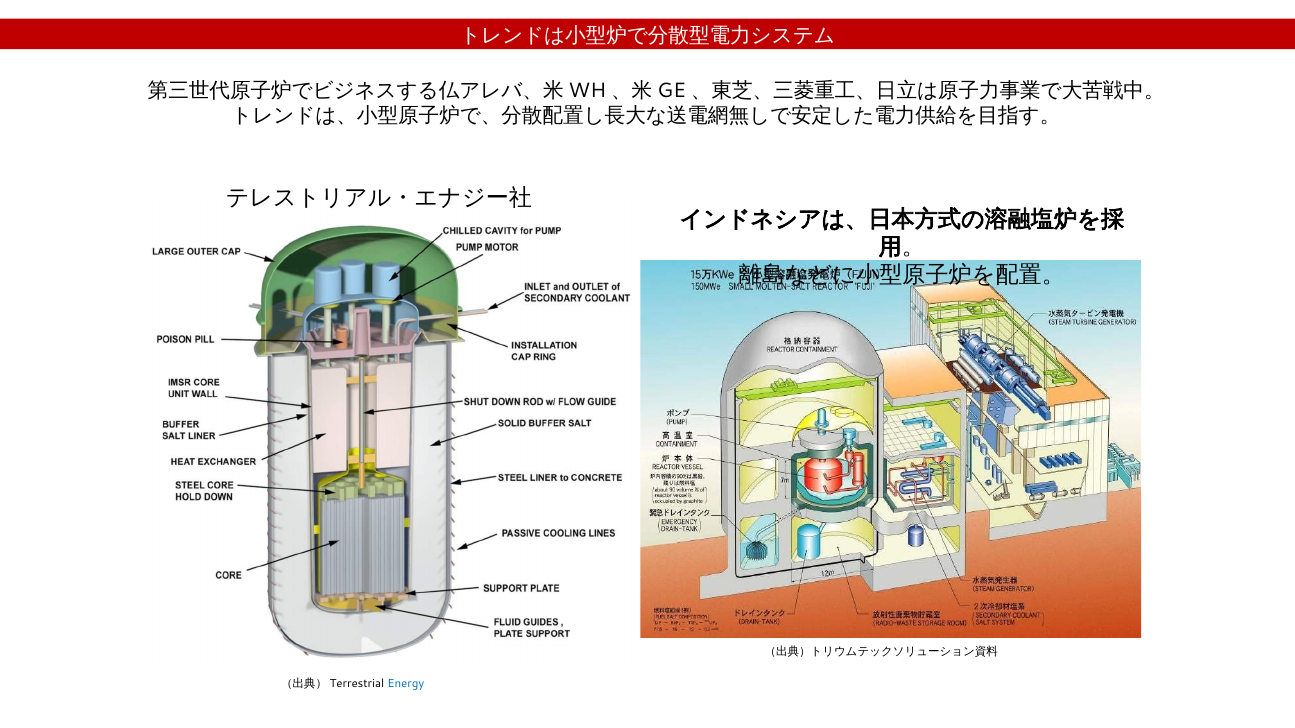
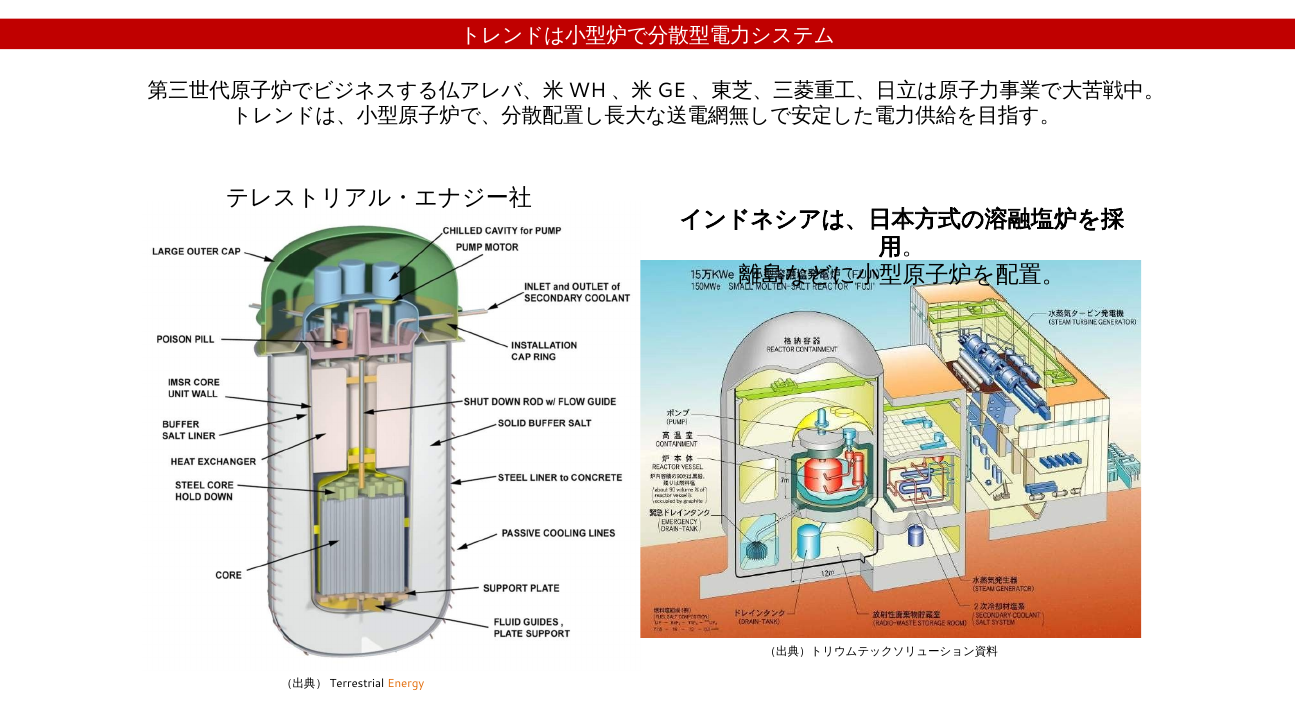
Energy colour: blue -> orange (406, 685)
